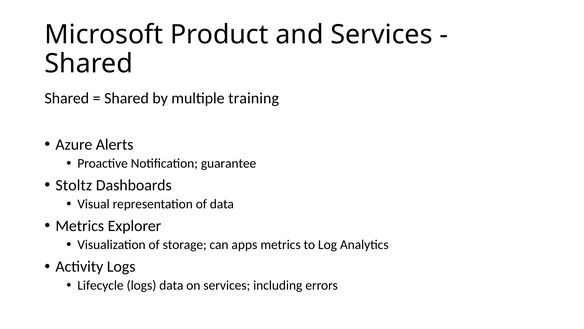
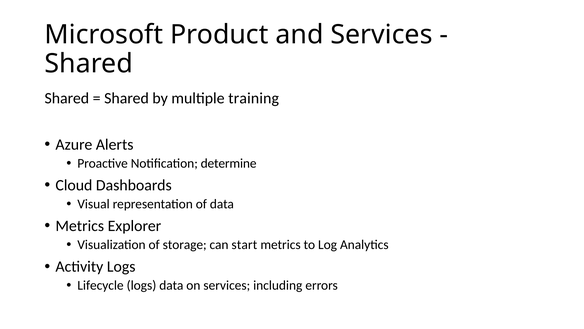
guarantee: guarantee -> determine (229, 163)
Stoltz: Stoltz -> Cloud (74, 185)
apps: apps -> start (244, 244)
